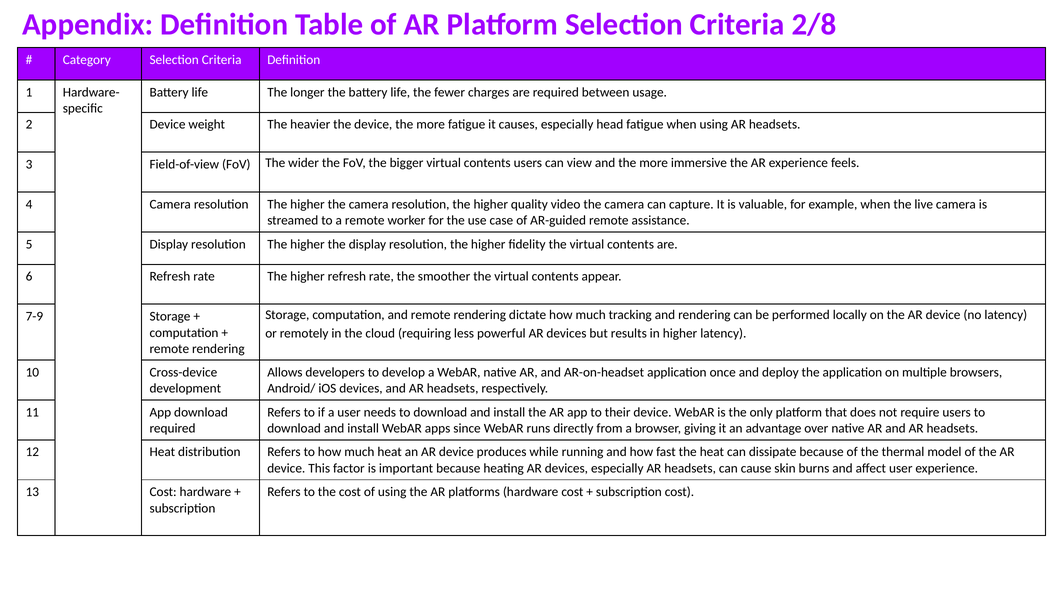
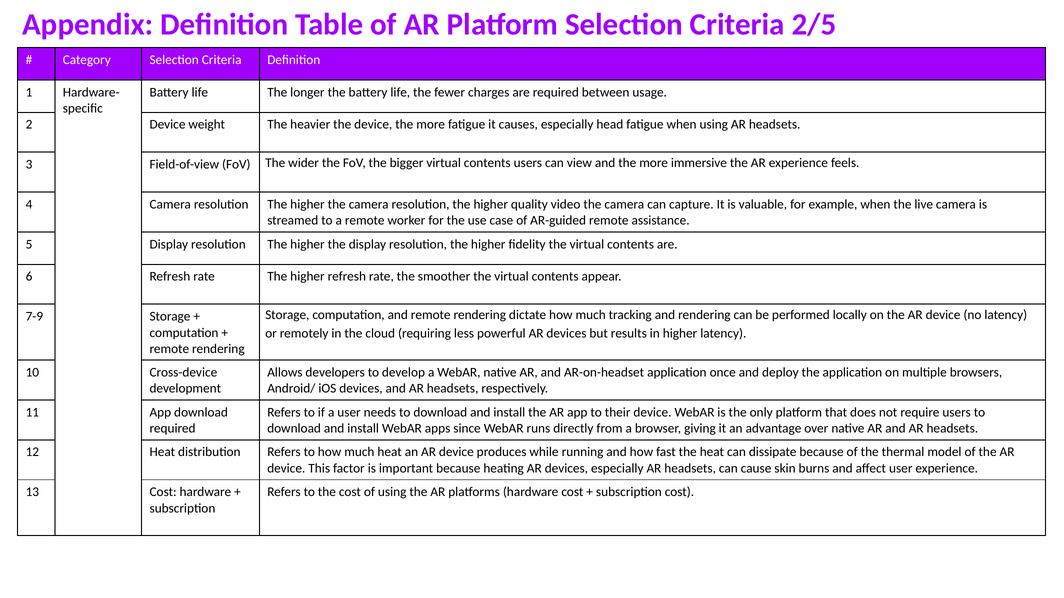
2/8: 2/8 -> 2/5 (814, 25)
